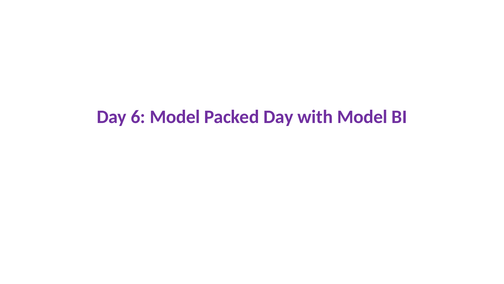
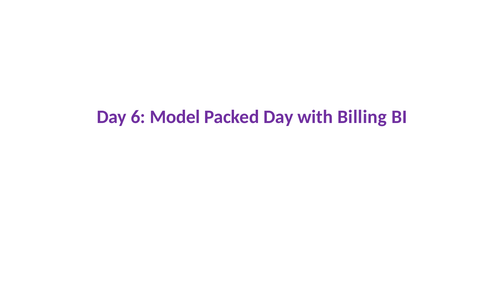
with Model: Model -> Billing (362, 117)
